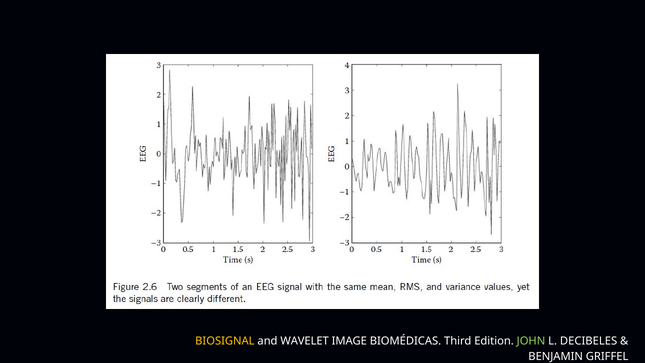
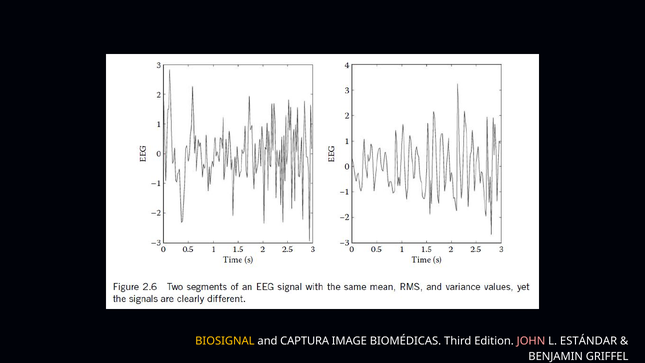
WAVELET: WAVELET -> CAPTURA (305, 341)
JOHN colour: light green -> pink (531, 341)
DECIBELES: DECIBELES -> ESTÁNDAR (589, 341)
